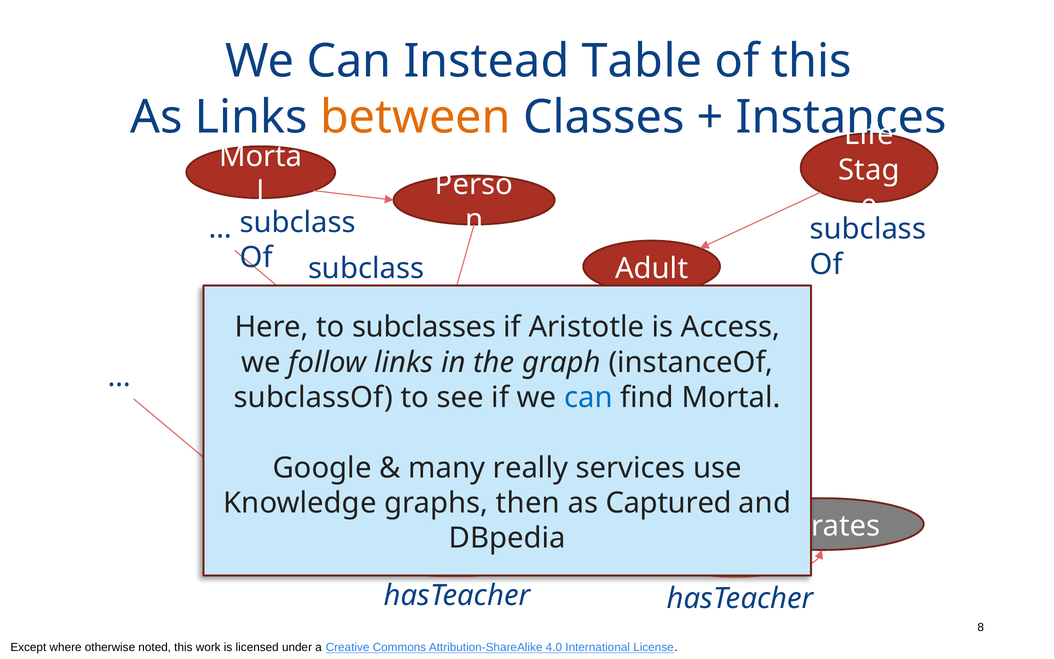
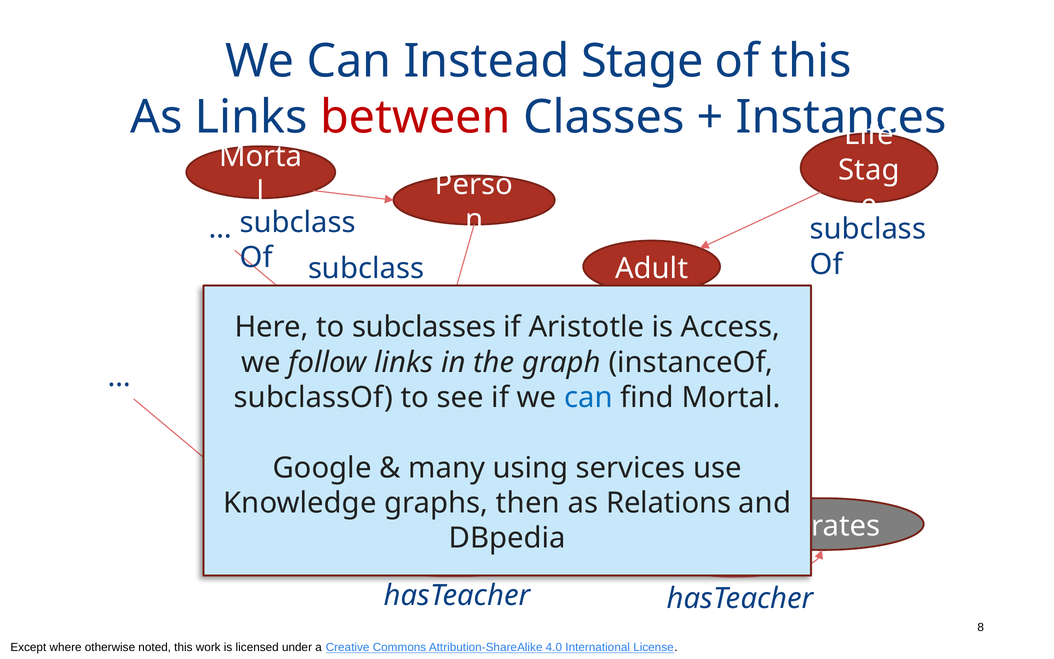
Table: Table -> Stage (642, 61)
between colour: orange -> red (415, 117)
really: really -> using (531, 468)
Captured: Captured -> Relations (669, 503)
